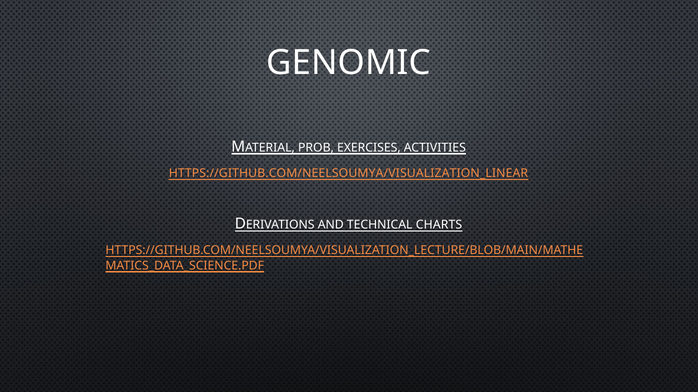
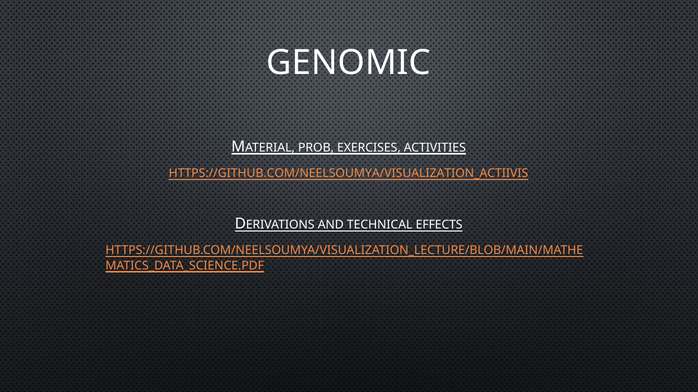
HTTPS://GITHUB.COM/NEELSOUMYA/VISUALIZATION_LINEAR: HTTPS://GITHUB.COM/NEELSOUMYA/VISUALIZATION_LINEAR -> HTTPS://GITHUB.COM/NEELSOUMYA/VISUALIZATION_ACTIIVIS (349, 173)
CHARTS: CHARTS -> EFFECTS (439, 225)
